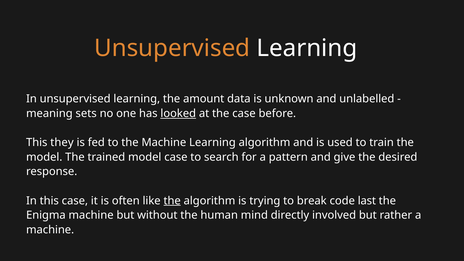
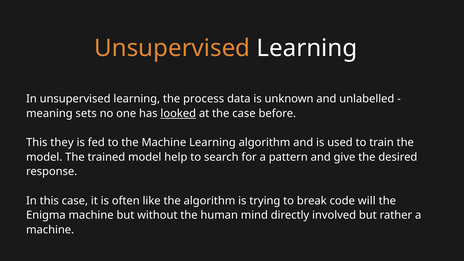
amount: amount -> process (204, 99)
model case: case -> help (176, 157)
the underline: present -> none (172, 201)
last: last -> will (367, 201)
